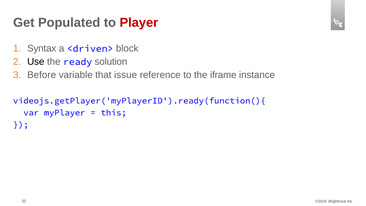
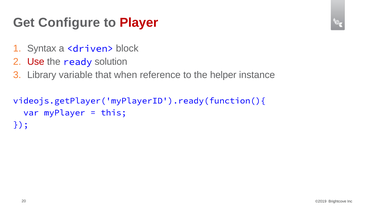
Populated: Populated -> Configure (69, 23)
Use colour: black -> red (36, 62)
Before: Before -> Library (42, 75)
issue: issue -> when (126, 75)
iframe: iframe -> helper (223, 75)
